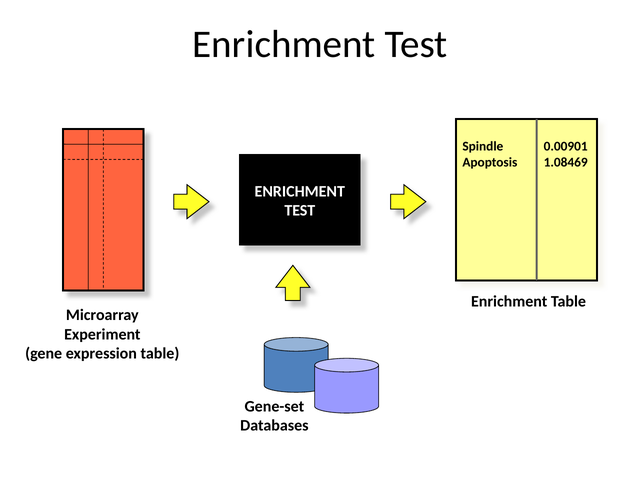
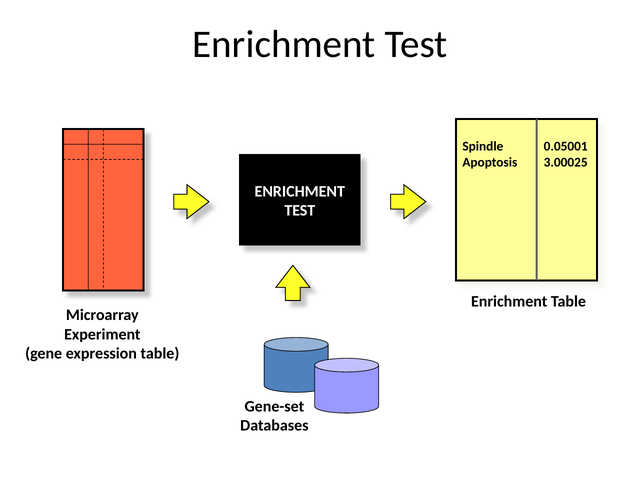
0.00901: 0.00901 -> 0.05001 (566, 146)
1.08469: 1.08469 -> 3.00025 (566, 162)
